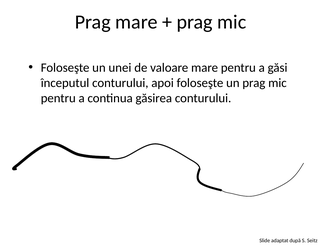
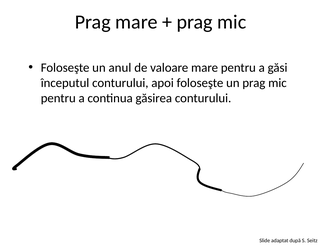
unei: unei -> anul (120, 68)
